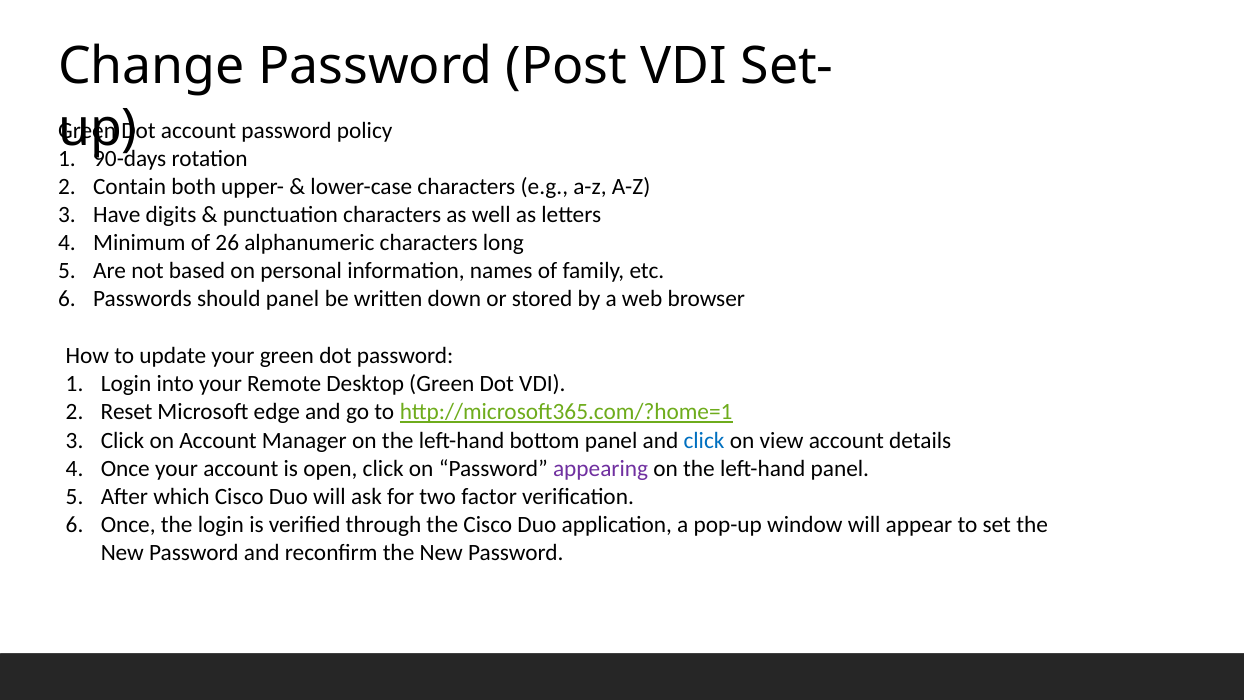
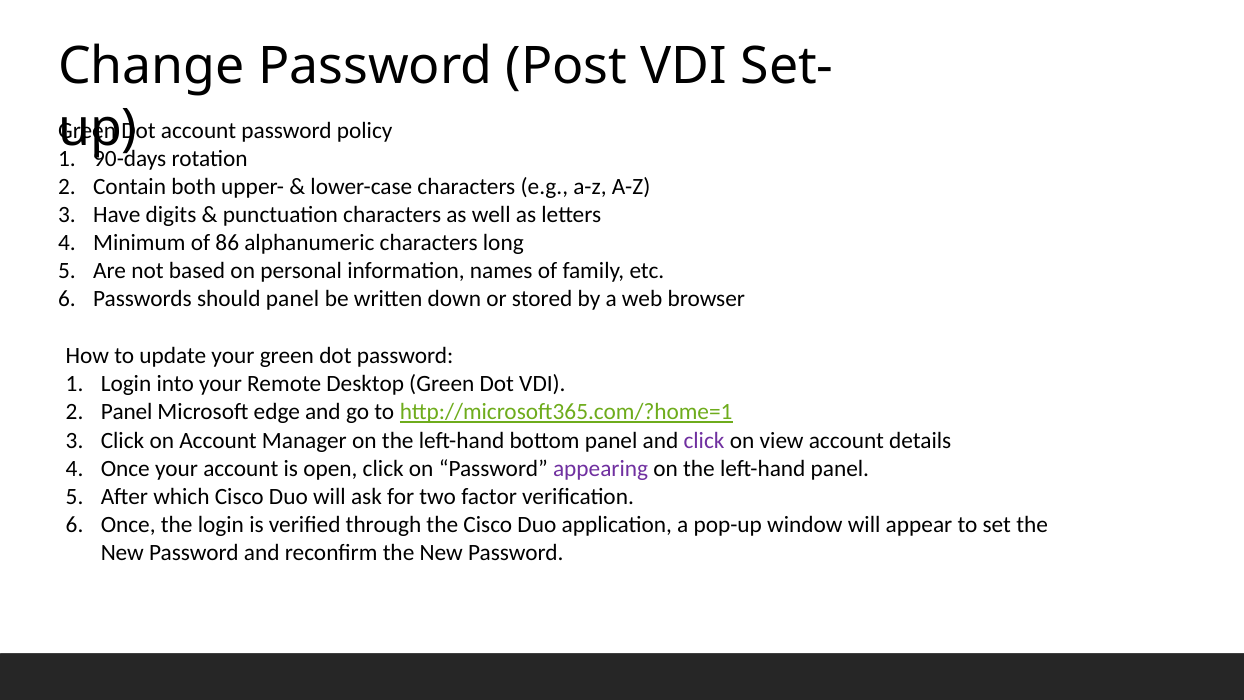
26: 26 -> 86 (227, 243)
Reset: Reset -> Panel (127, 412)
click colour: blue -> purple (704, 440)
